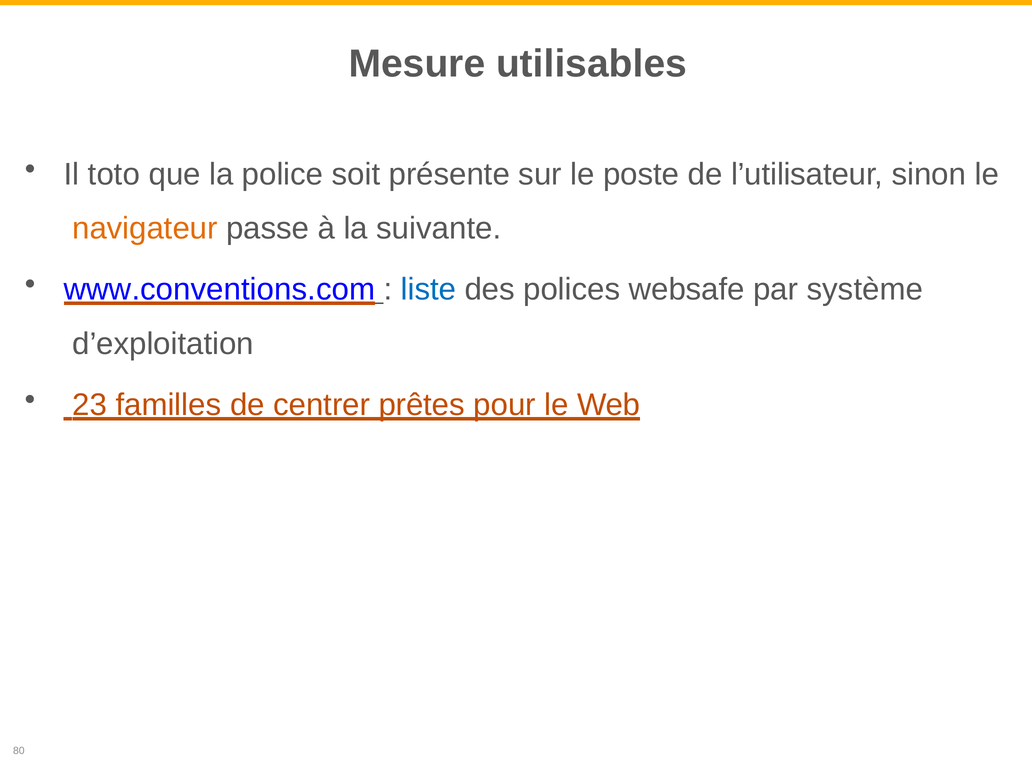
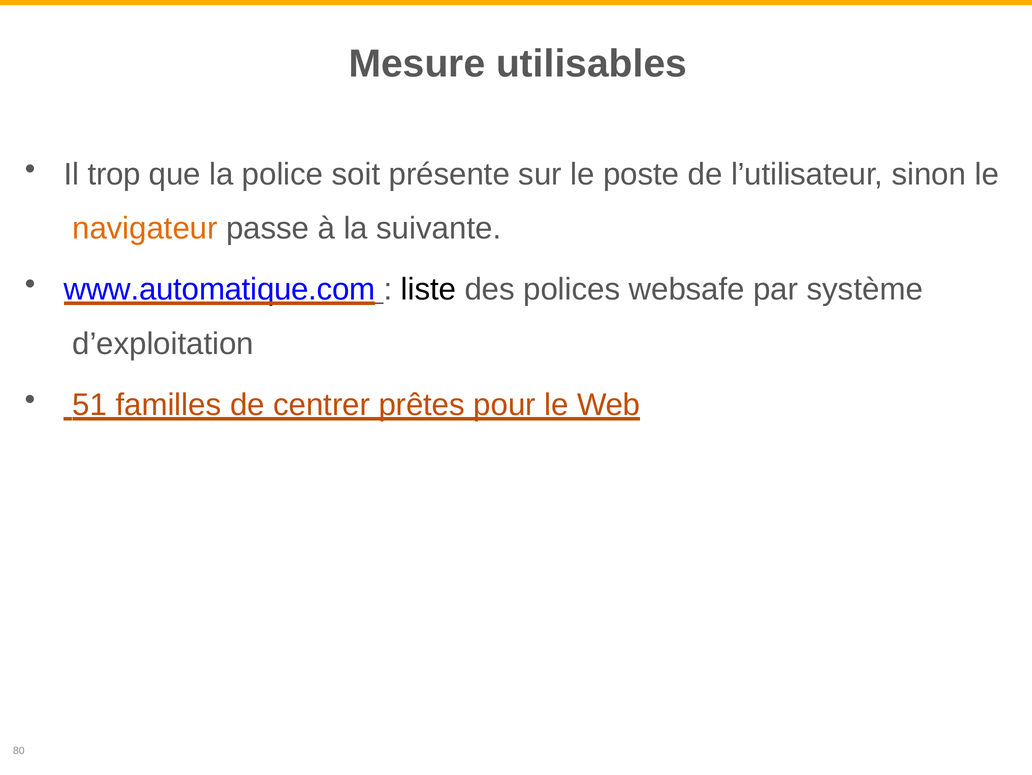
toto: toto -> trop (114, 174)
www.conventions.com: www.conventions.com -> www.automatique.com (220, 289)
liste colour: blue -> black (429, 289)
23: 23 -> 51 (90, 405)
